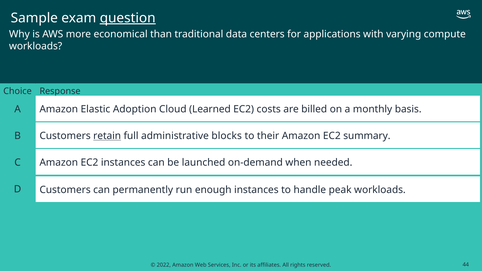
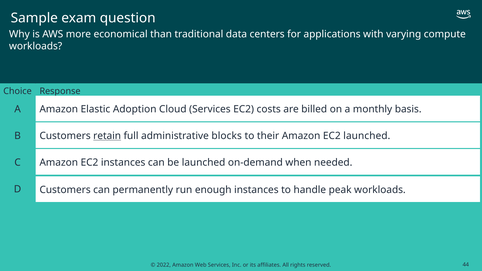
question underline: present -> none (128, 18)
Cloud Learned: Learned -> Services (210, 109)
EC2 summary: summary -> launched (367, 136)
